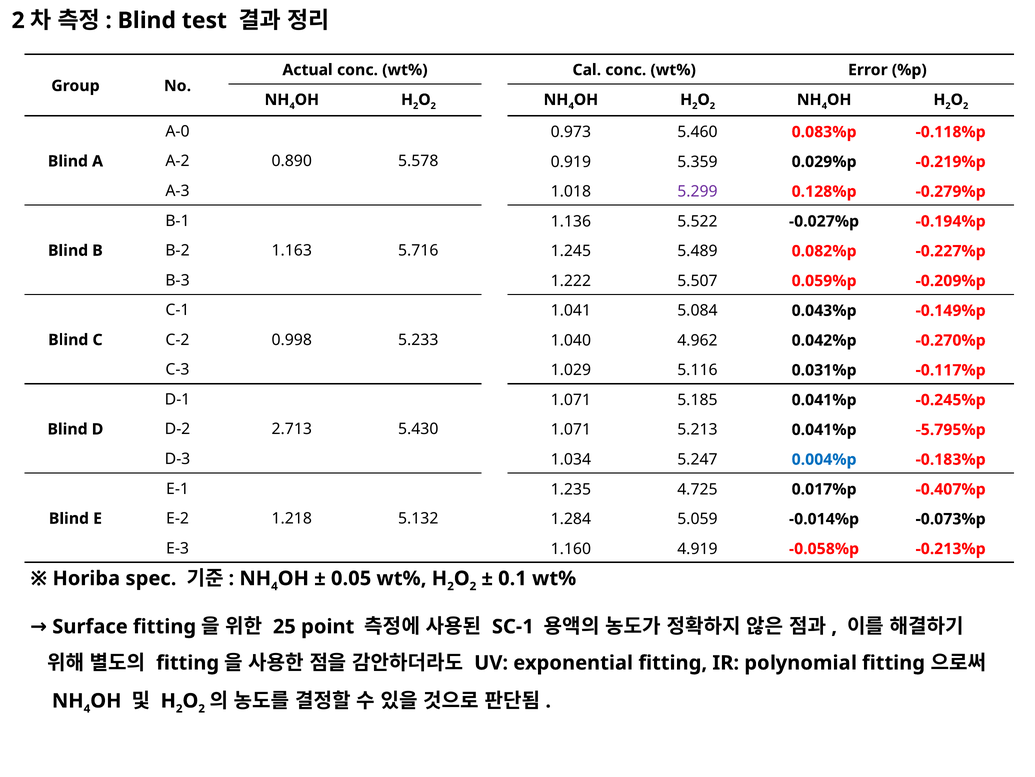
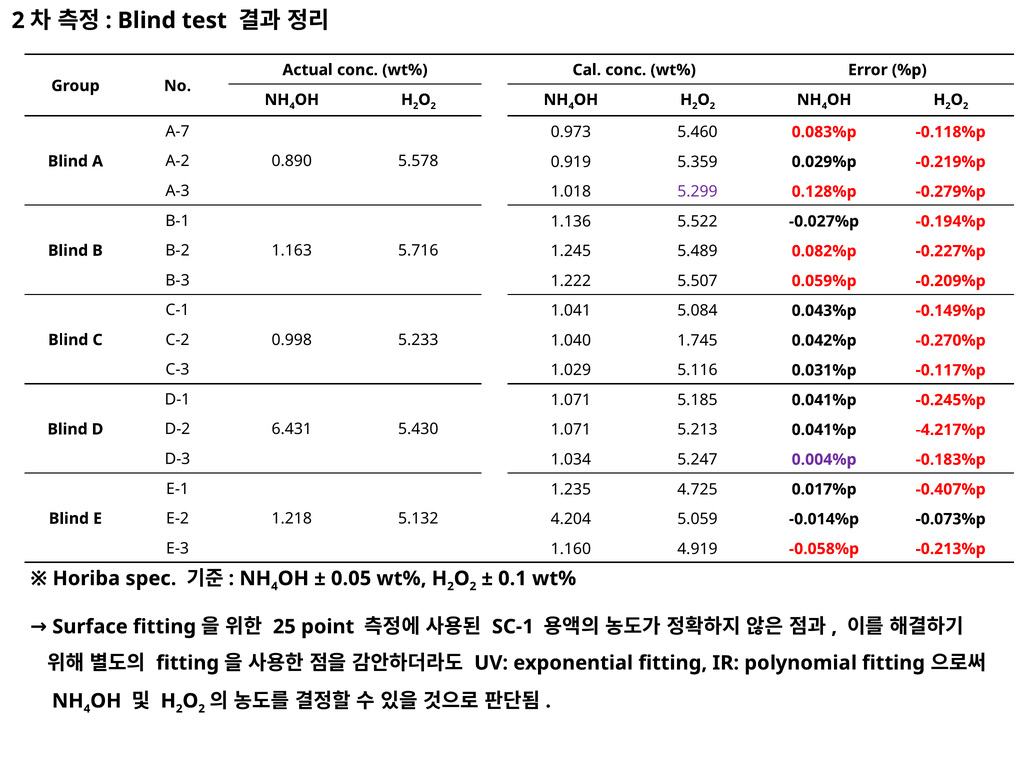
A-0: A-0 -> A-7 (178, 131)
4.962: 4.962 -> 1.745 (697, 340)
2.713: 2.713 -> 6.431 (292, 429)
-5.795%p: -5.795%p -> -4.217%p (951, 429)
0.004%p colour: blue -> purple (824, 459)
1.284: 1.284 -> 4.204 (571, 519)
